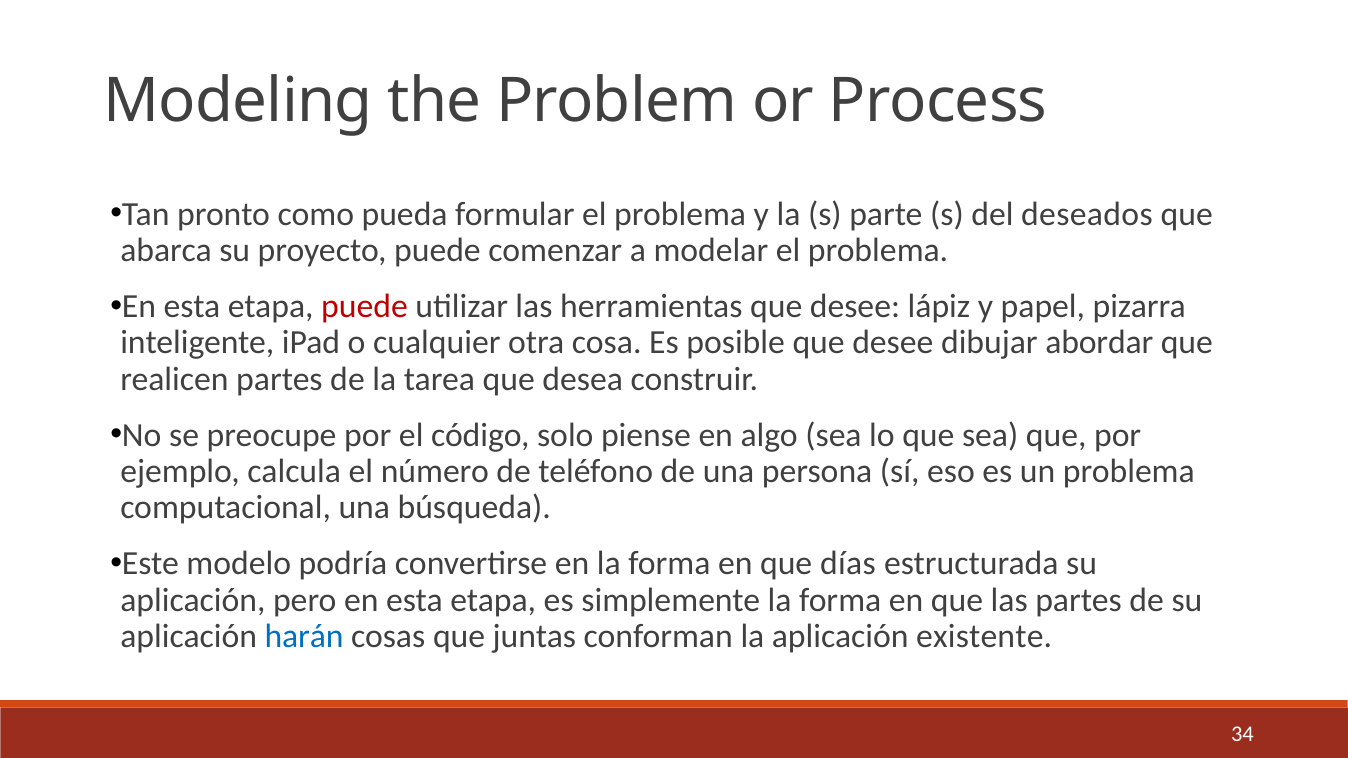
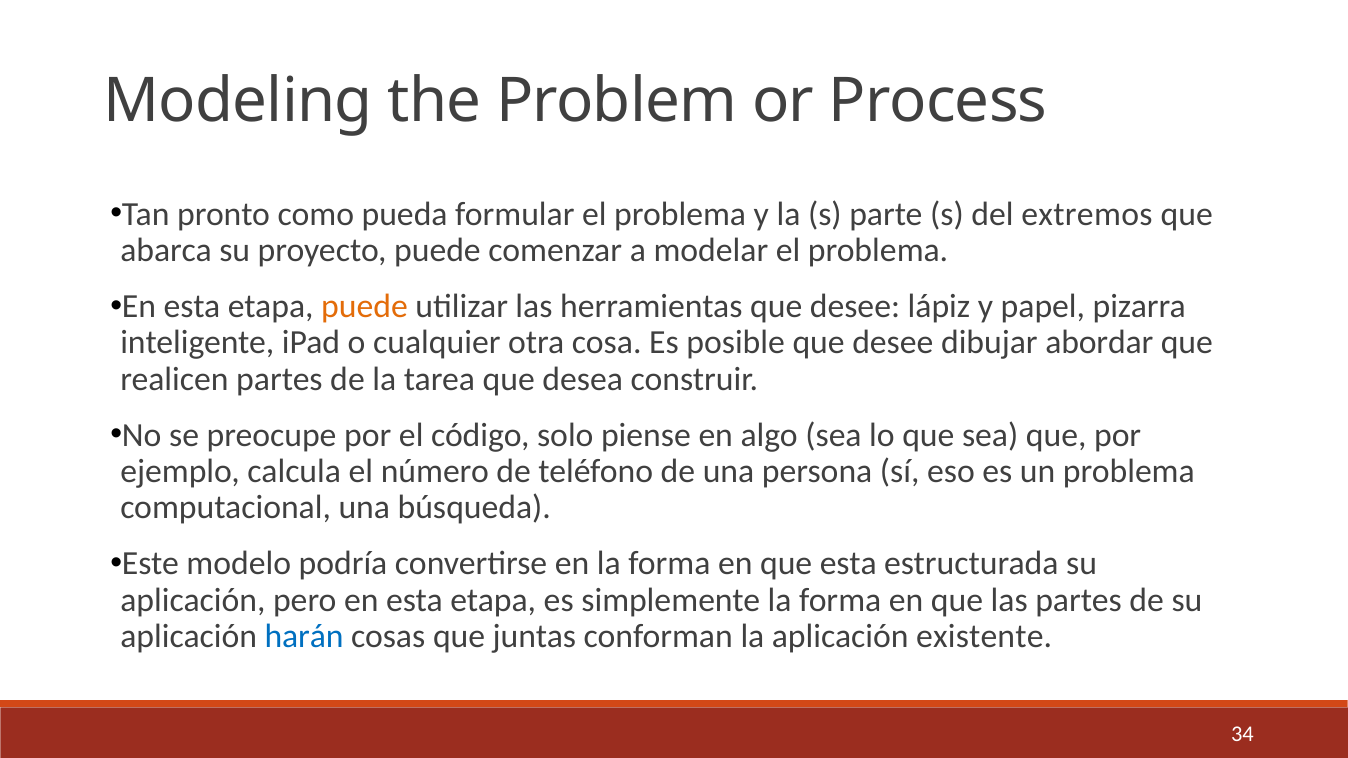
deseados: deseados -> extremos (1087, 214)
puede colour: red -> orange (364, 306)
que días: días -> esta (848, 564)
